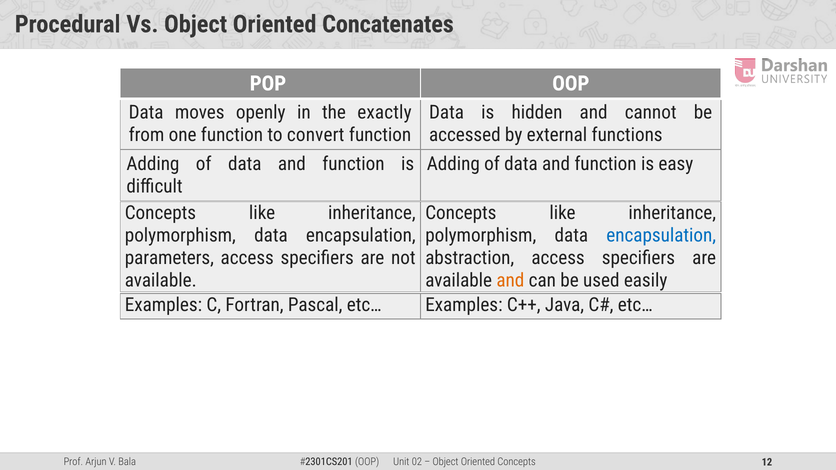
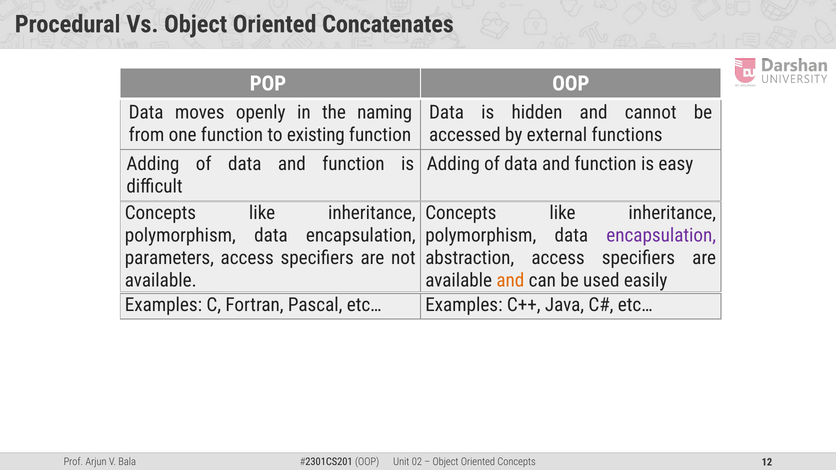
exactly: exactly -> naming (385, 113)
convert: convert -> existing (316, 135)
encapsulation colour: blue -> purple (661, 236)
